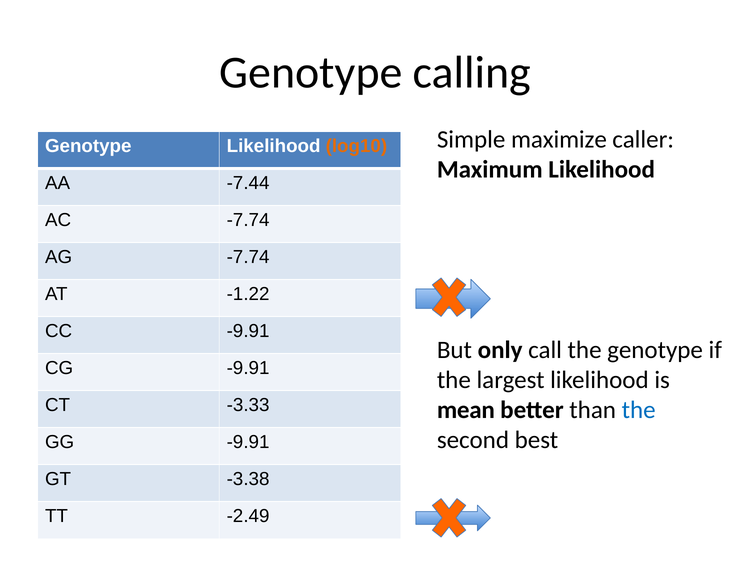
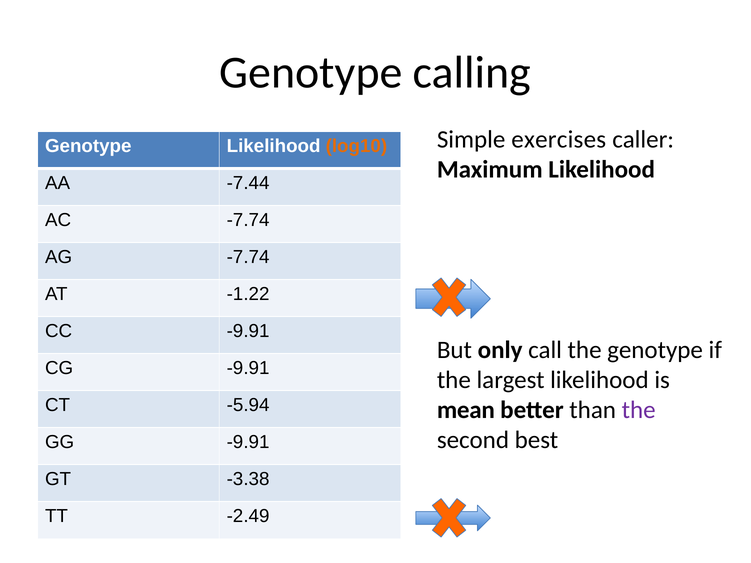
maximize: maximize -> exercises (559, 140)
-3.33: -3.33 -> -5.94 (248, 405)
the colour: blue -> purple (639, 410)
